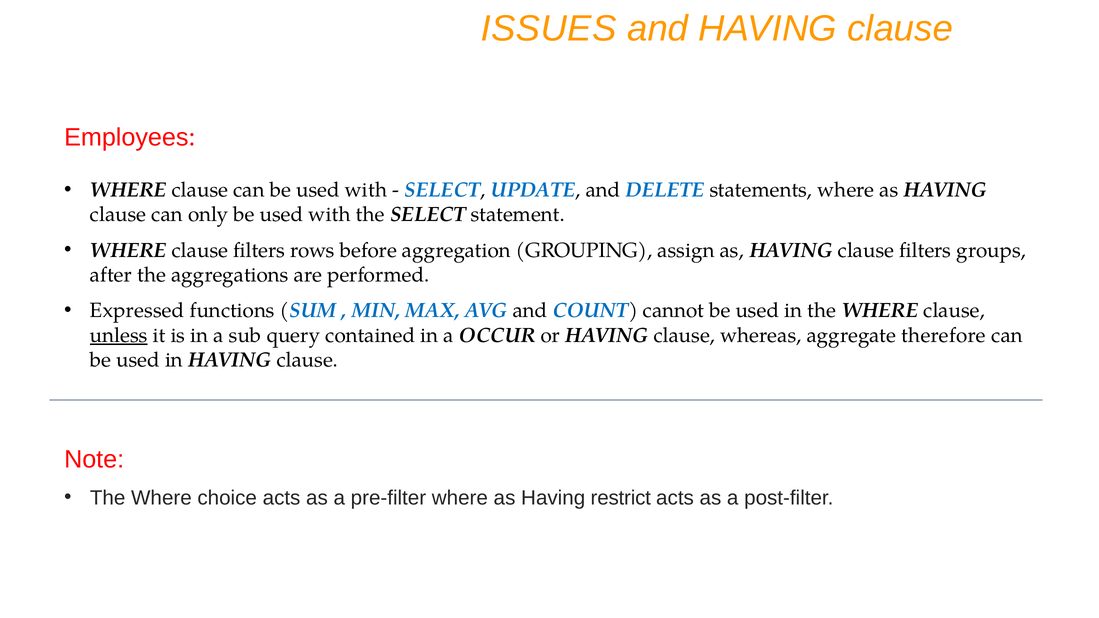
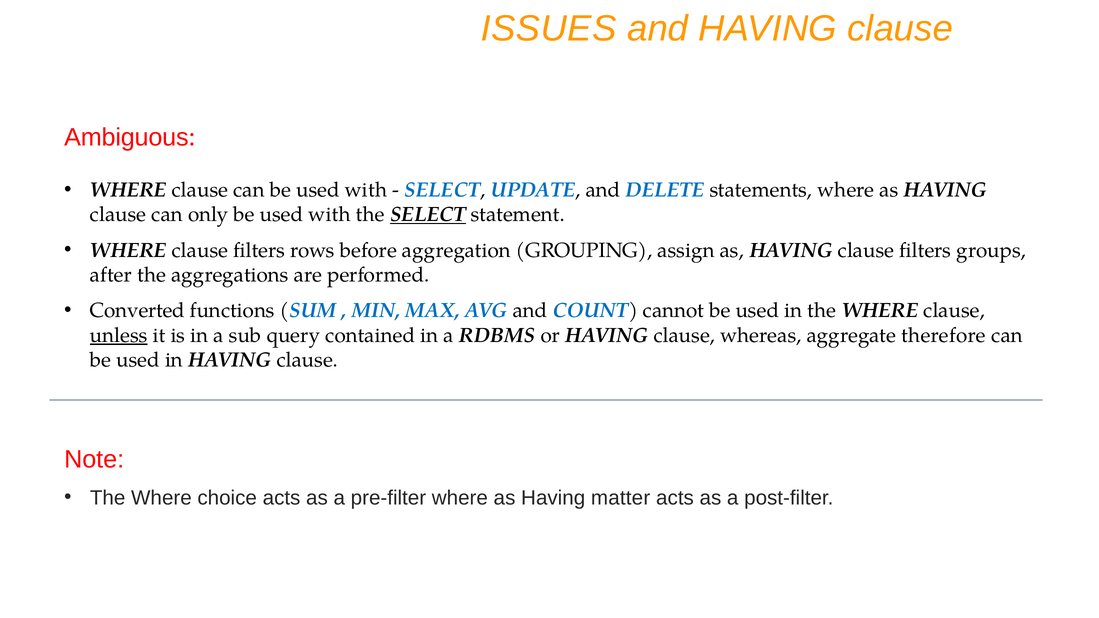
Employees: Employees -> Ambiguous (126, 138)
SELECT underline: none -> present (428, 215)
Expressed: Expressed -> Converted (137, 311)
OCCUR: OCCUR -> RDBMS (497, 335)
restrict: restrict -> matter (621, 498)
